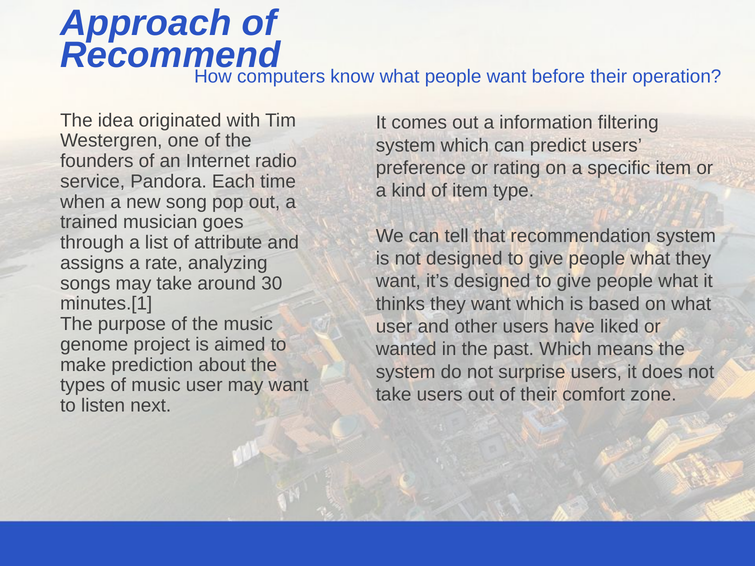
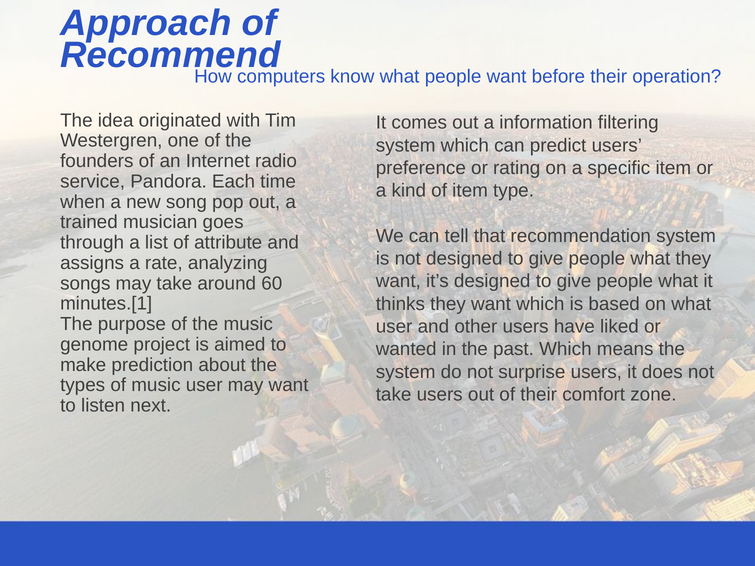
30: 30 -> 60 (272, 283)
